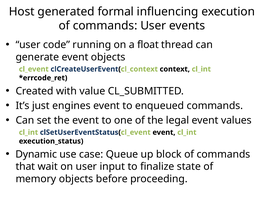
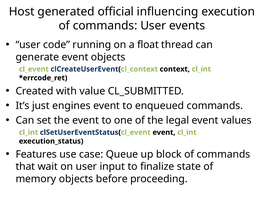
formal: formal -> official (116, 12)
Dynamic: Dynamic -> Features (36, 154)
